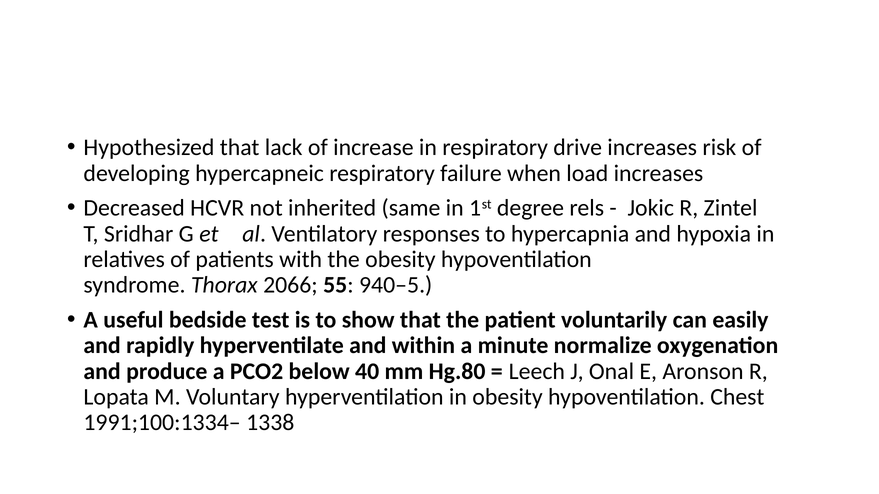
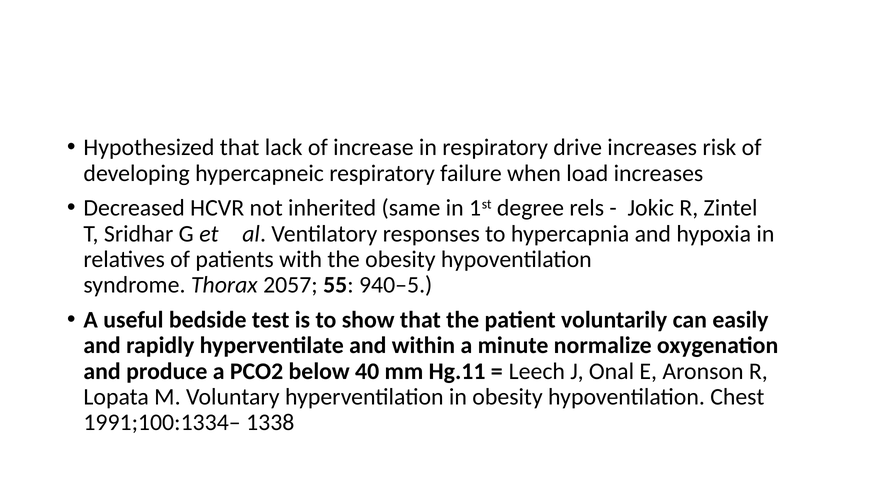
2066: 2066 -> 2057 (290, 285)
Hg.80: Hg.80 -> Hg.11 (457, 371)
